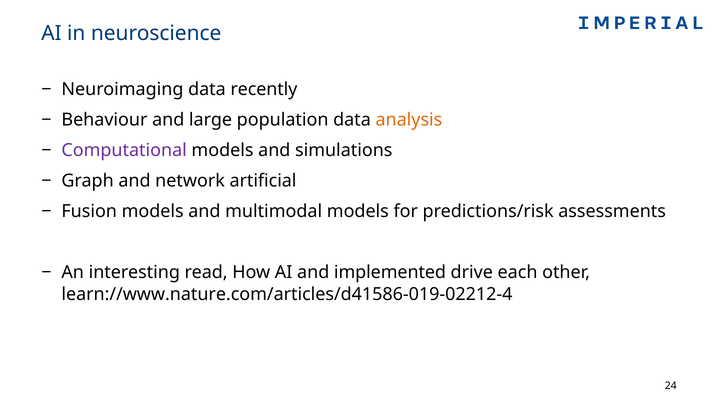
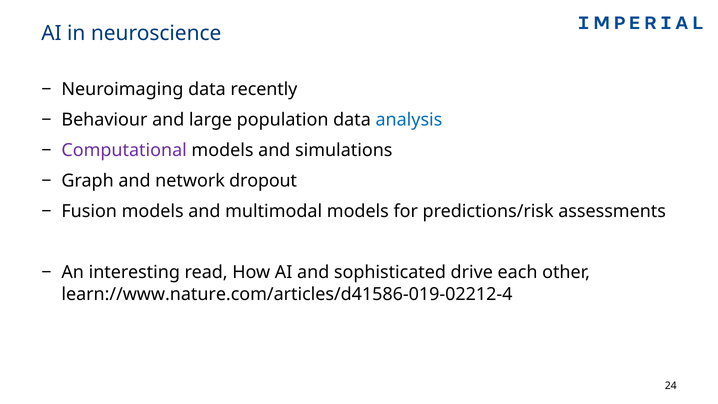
analysis colour: orange -> blue (409, 120)
artificial: artificial -> dropout (263, 181)
implemented: implemented -> sophisticated (390, 272)
